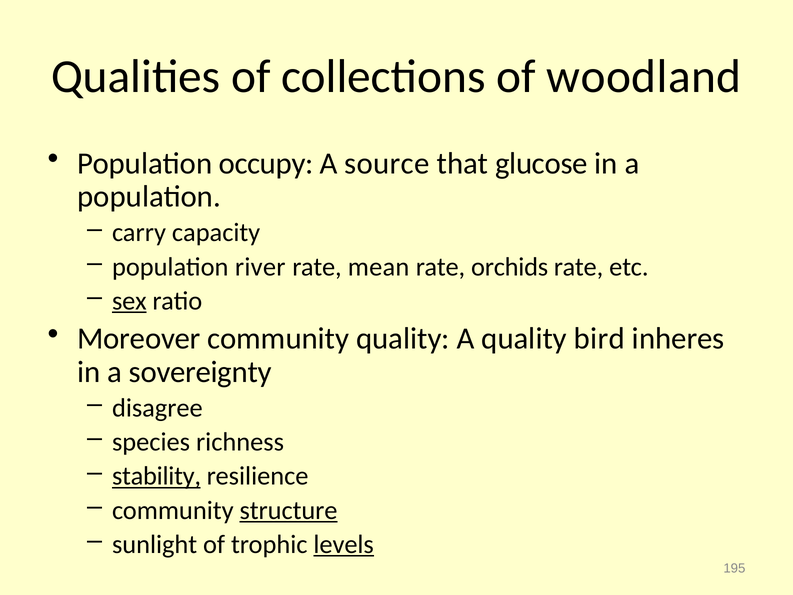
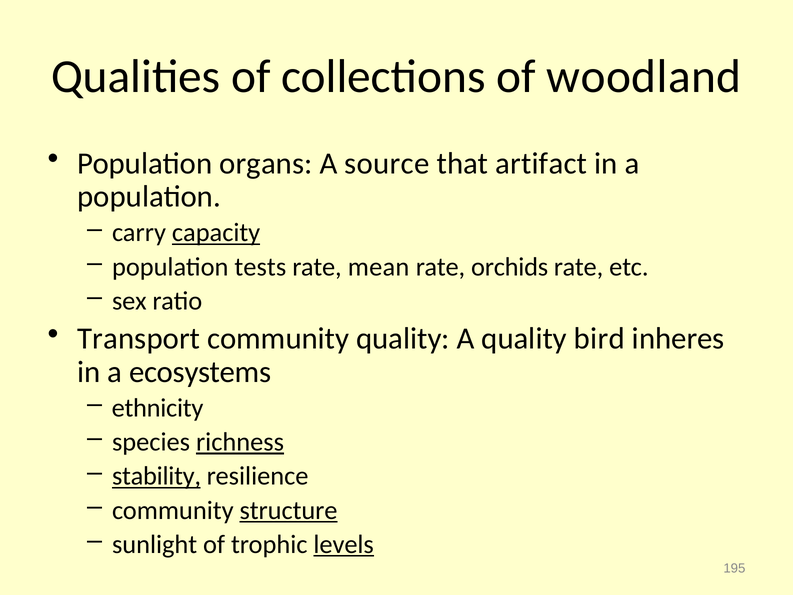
occupy: occupy -> organs (266, 163)
glucose: glucose -> artifact (541, 163)
capacity underline: none -> present (216, 233)
river: river -> tests (260, 267)
sex underline: present -> none (129, 301)
Moreover: Moreover -> Transport (139, 339)
sovereignty: sovereignty -> ecosystems (200, 372)
disagree: disagree -> ethnicity (157, 408)
richness underline: none -> present (240, 442)
